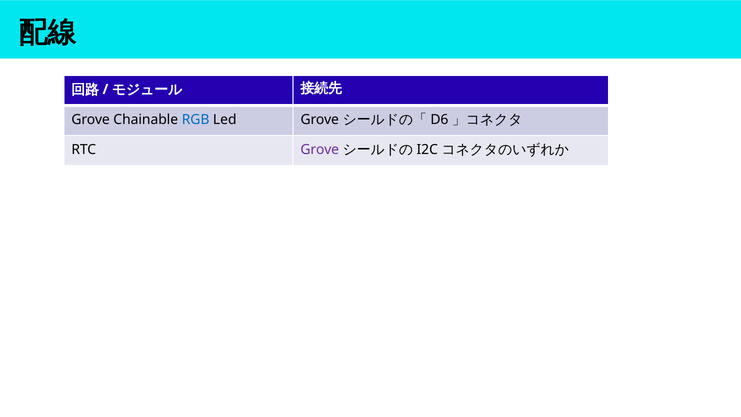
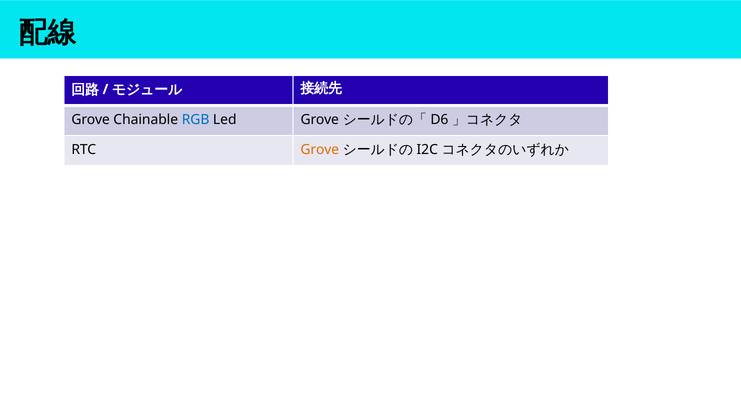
Grove colour: purple -> orange (320, 149)
